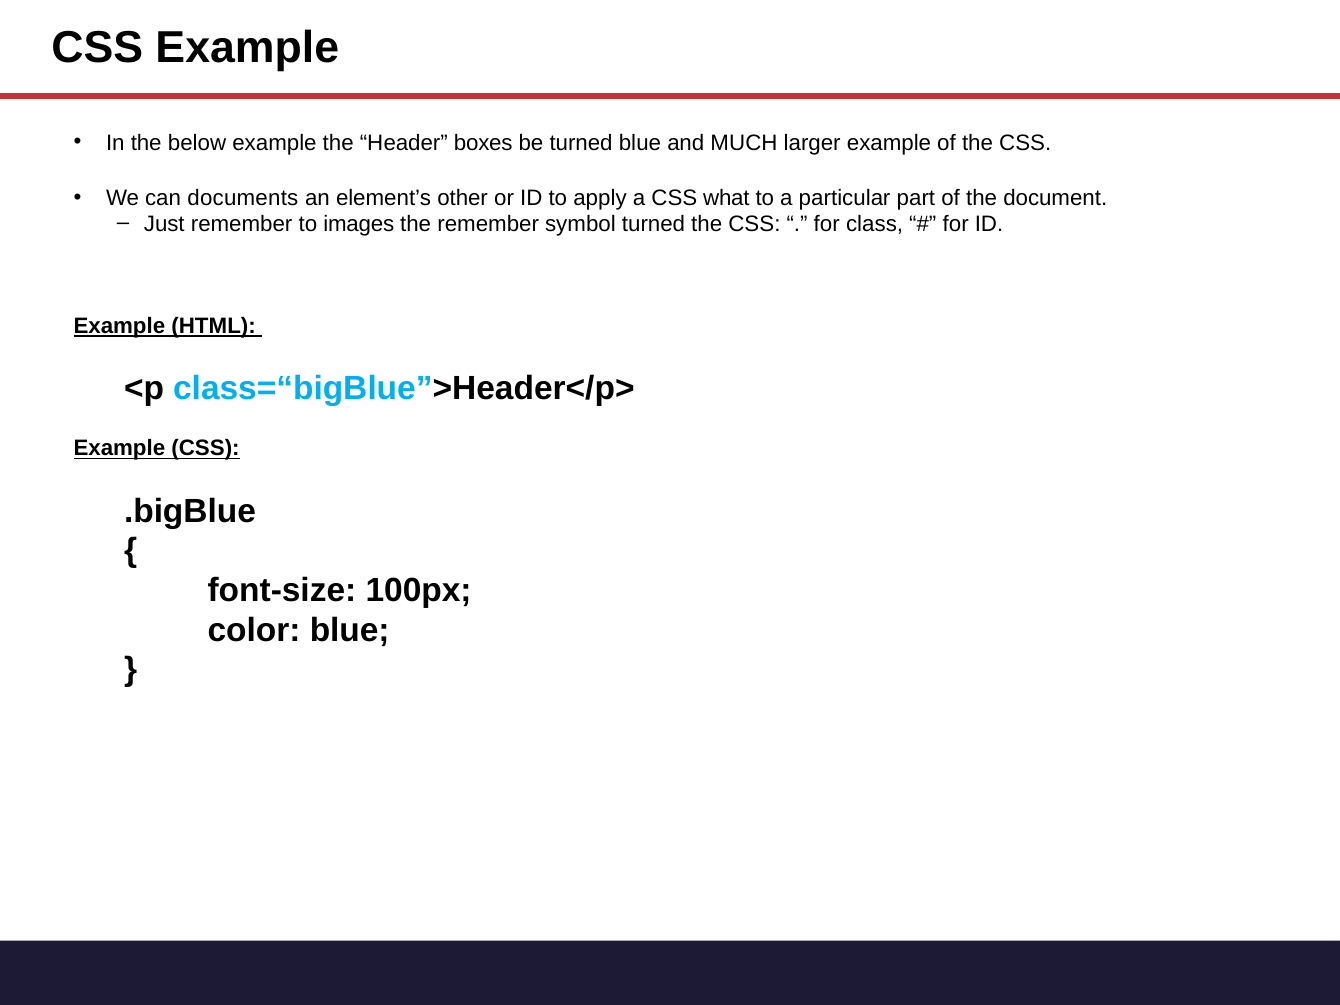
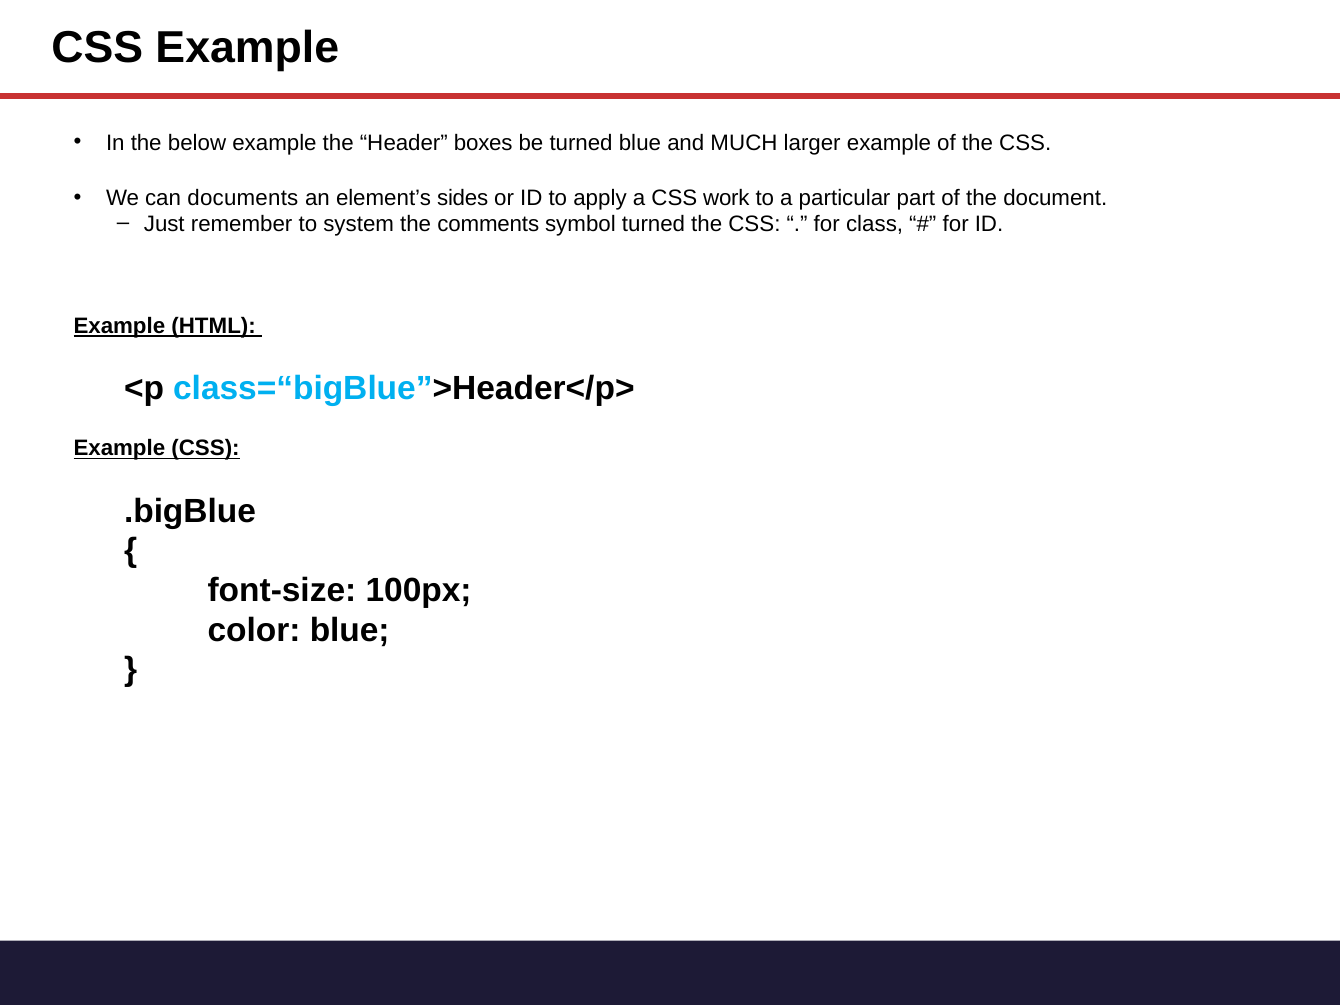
other: other -> sides (463, 199)
what: what -> work (726, 199)
images: images -> system (359, 224)
the remember: remember -> comments (488, 224)
